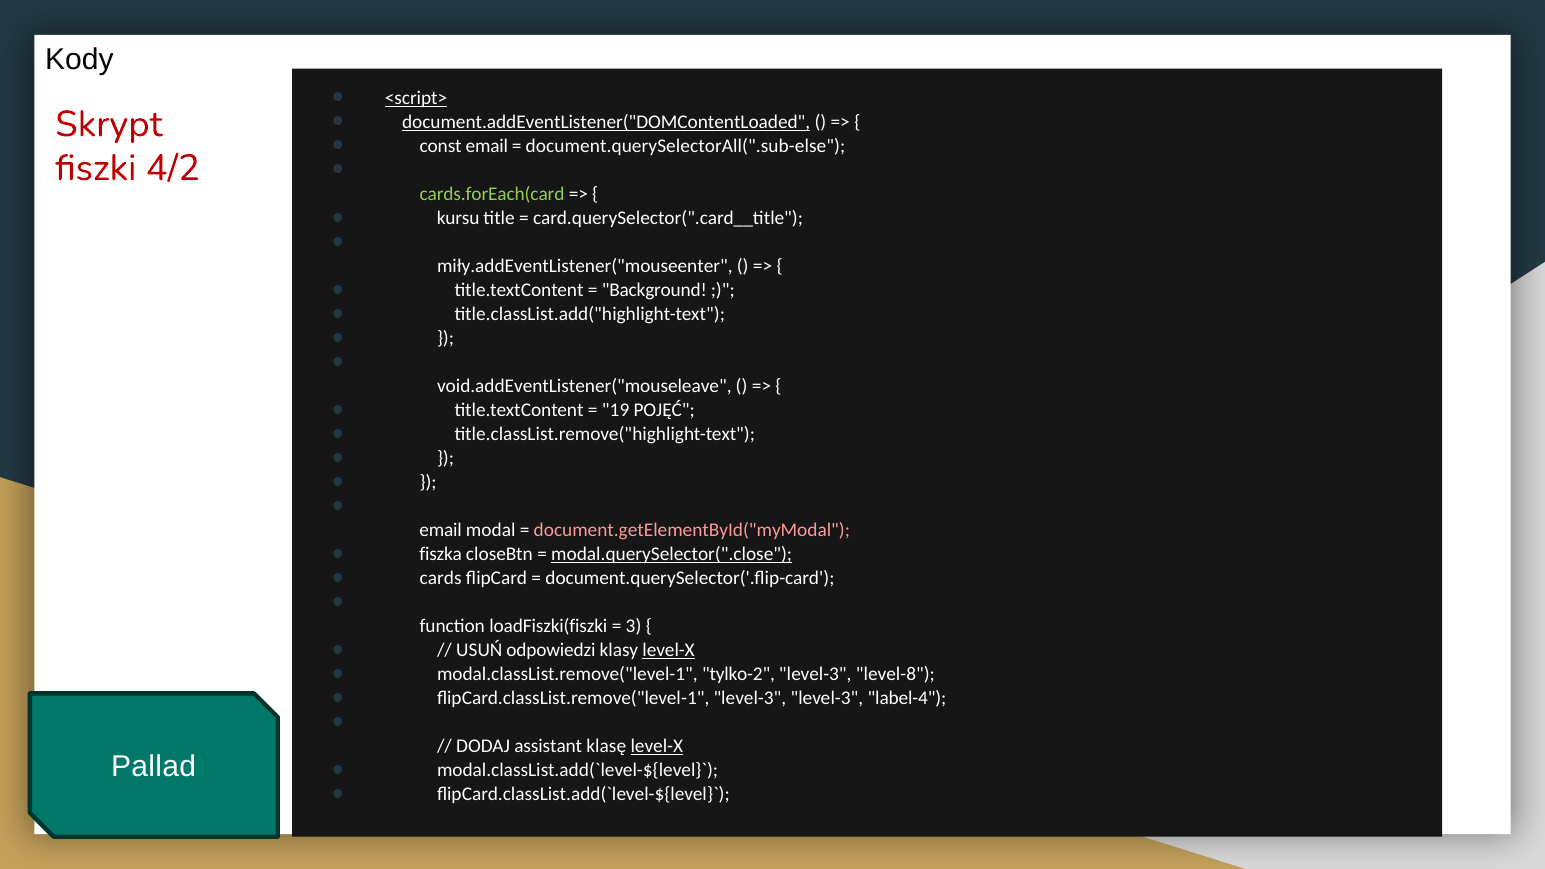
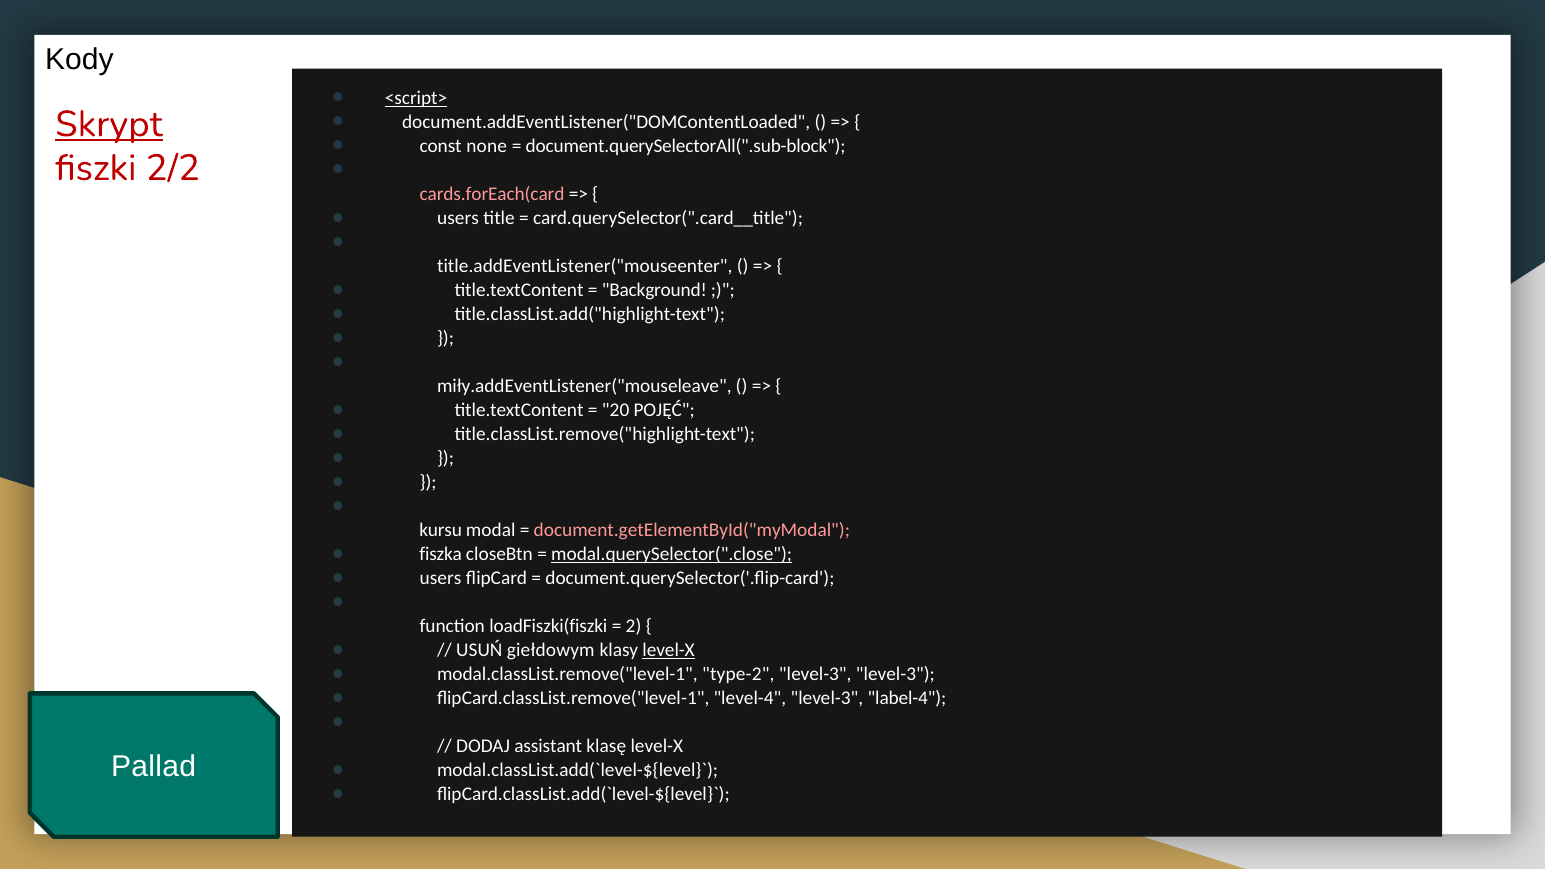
Skrypt underline: none -> present (109, 124)
document.addEventListener("DOMContentLoaded underline: present -> none (606, 122)
const email: email -> none (487, 146)
document.querySelectorAll(".sub-else: document.querySelectorAll(".sub-else -> document.querySelectorAll(".sub-block (686, 146)
4/2: 4/2 -> 2/2 (173, 168)
cards.forEach(card colour: light green -> pink (492, 194)
kursu: kursu -> users (458, 218)
miły.addEventListener("mouseenter: miły.addEventListener("mouseenter -> title.addEventListener("mouseenter (585, 266)
void.addEventListener("mouseleave: void.addEventListener("mouseleave -> miły.addEventListener("mouseleave (584, 386)
19: 19 -> 20 (616, 410)
email: email -> kursu (441, 530)
cards: cards -> users (441, 578)
3: 3 -> 2 (634, 626)
odpowiedzi: odpowiedzi -> giełdowym (551, 650)
tylko-2: tylko-2 -> type-2 (738, 674)
level-3 level-8: level-8 -> level-3 (895, 674)
flipCard.classList.remove("level-1 level-3: level-3 -> level-4 (750, 698)
level-X underline: present -> none (657, 747)
